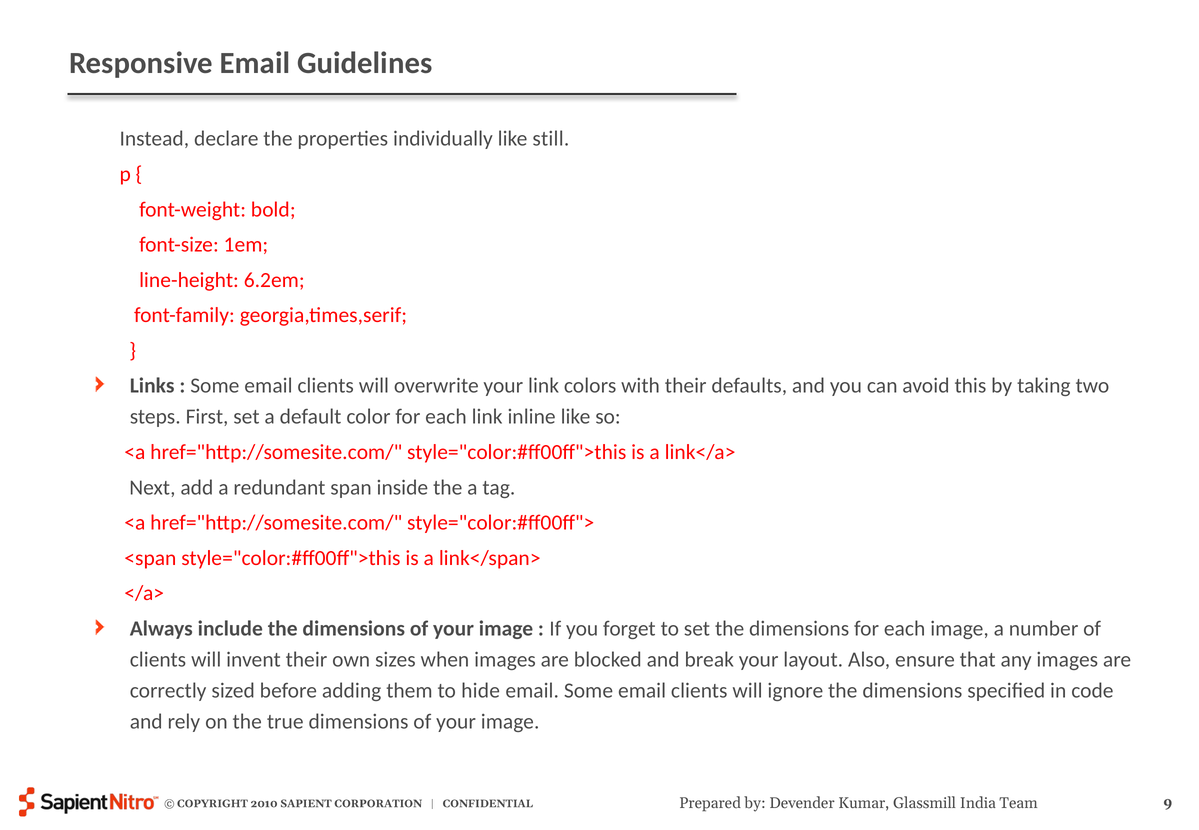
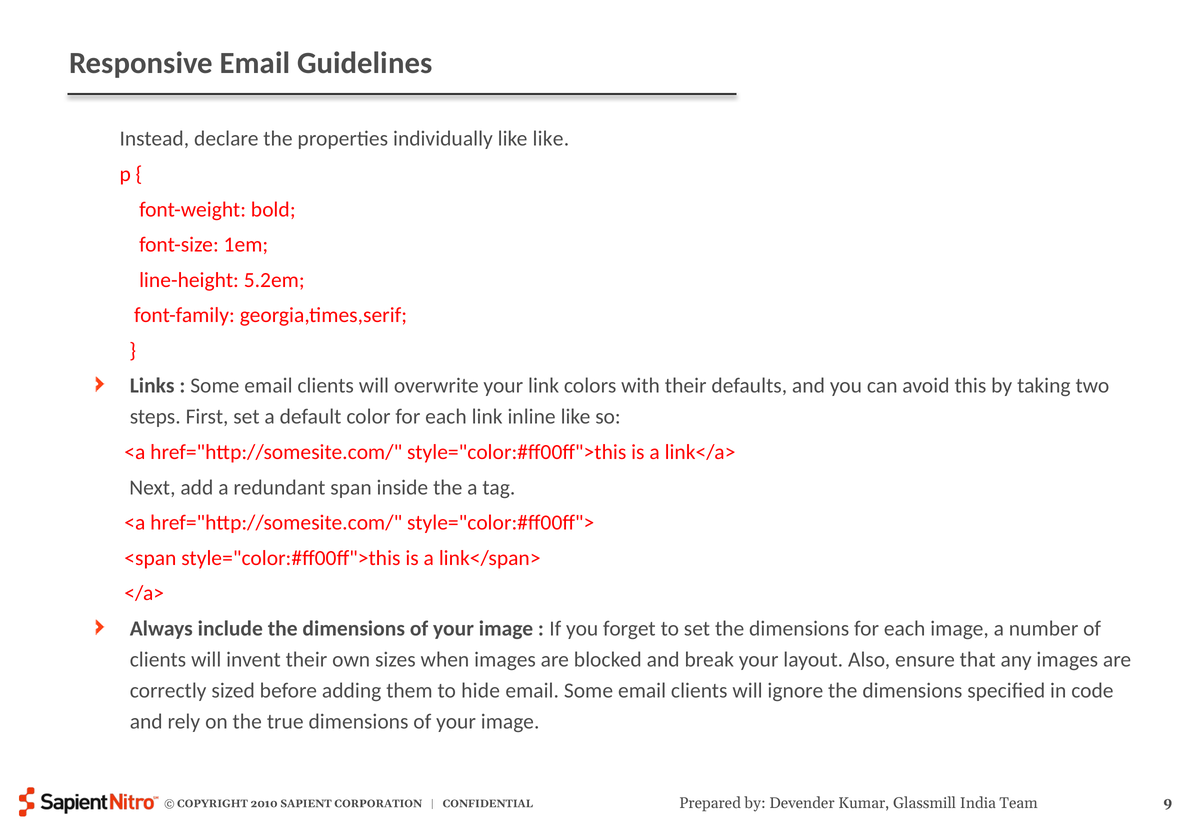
like still: still -> like (551, 139)
6.2em: 6.2em -> 5.2em (274, 280)
